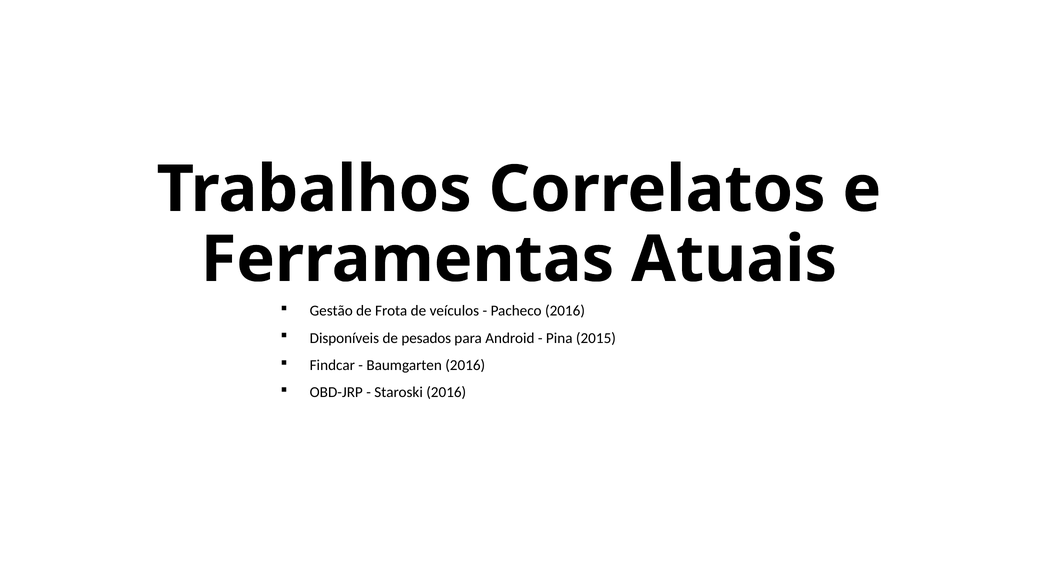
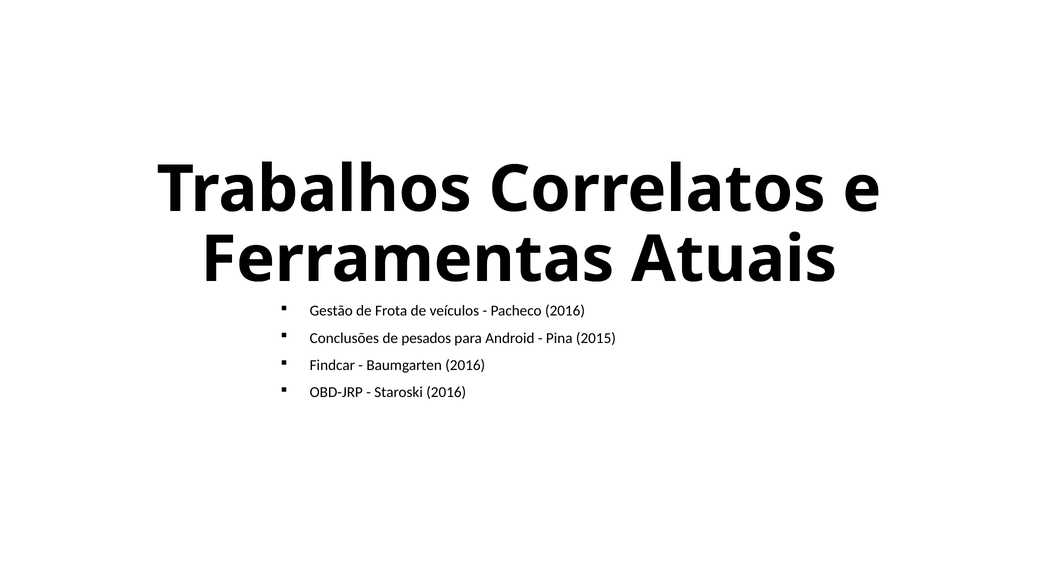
Disponíveis: Disponíveis -> Conclusões (344, 338)
